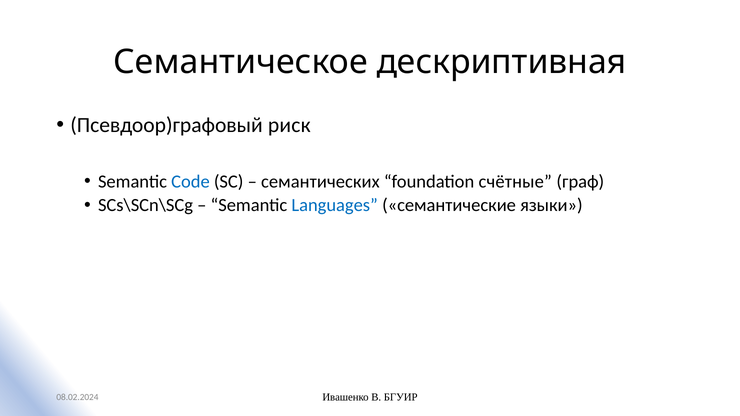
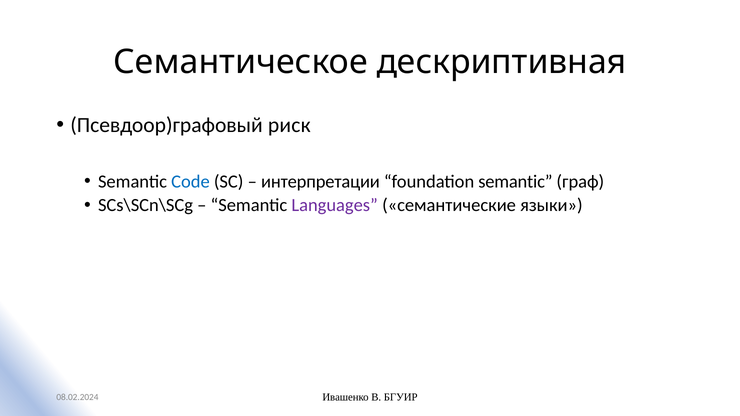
семантических: семантических -> интерпретации (320, 182)
foundation счётные: счётные -> semantic (515, 182)
Languages colour: blue -> purple (335, 205)
